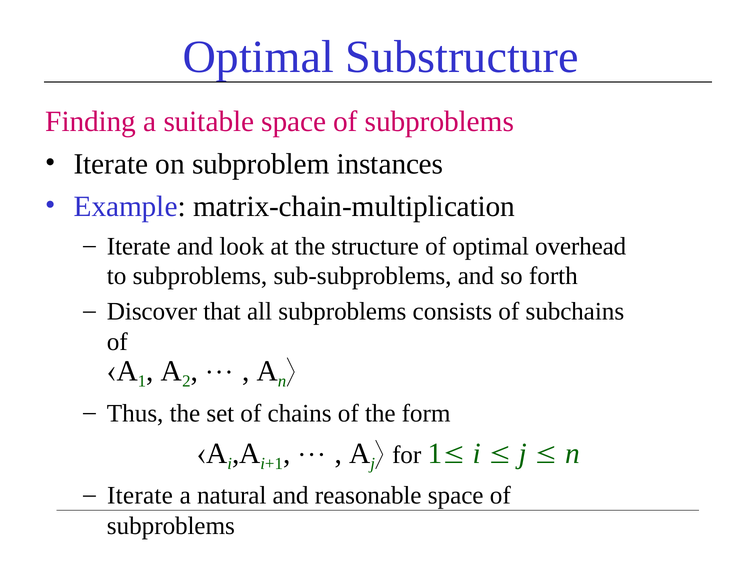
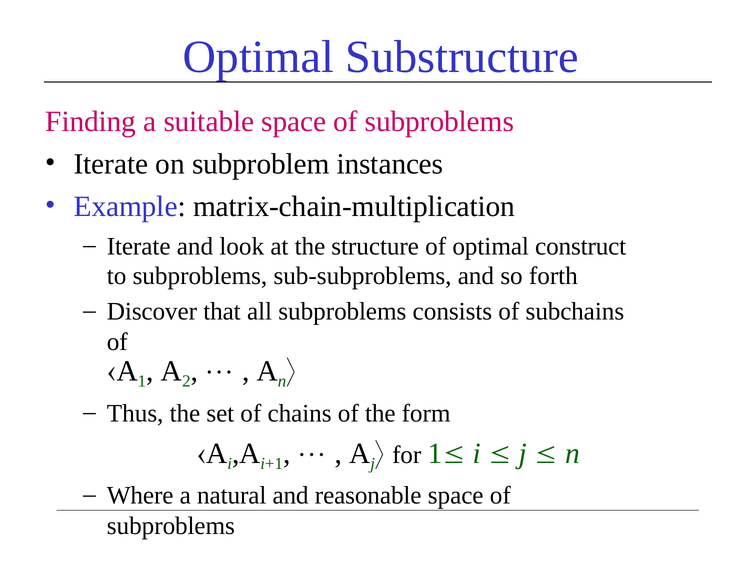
overhead: overhead -> construct (581, 246)
Iterate: Iterate -> Where (140, 496)
